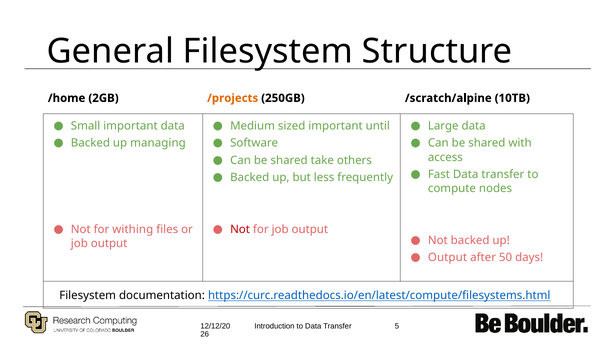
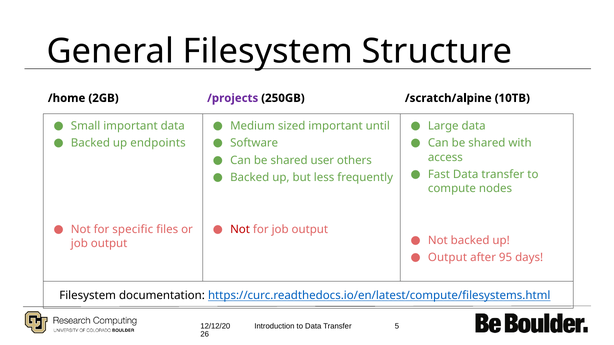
/projects colour: orange -> purple (233, 98)
managing: managing -> endpoints (158, 143)
take: take -> user (322, 161)
withing: withing -> specific (133, 230)
50: 50 -> 95 (506, 258)
